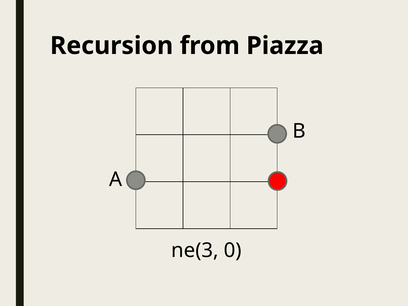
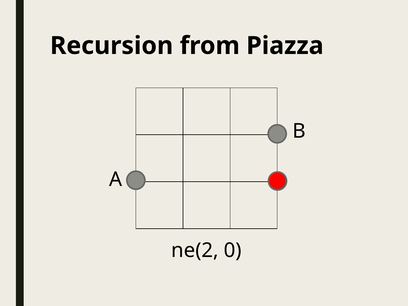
ne(3: ne(3 -> ne(2 (195, 250)
